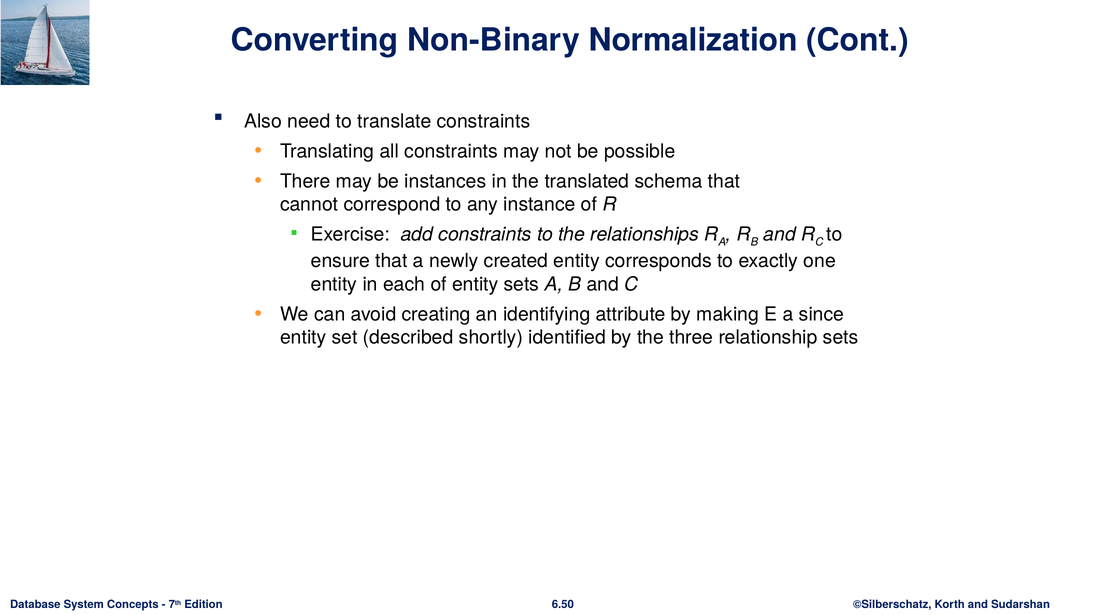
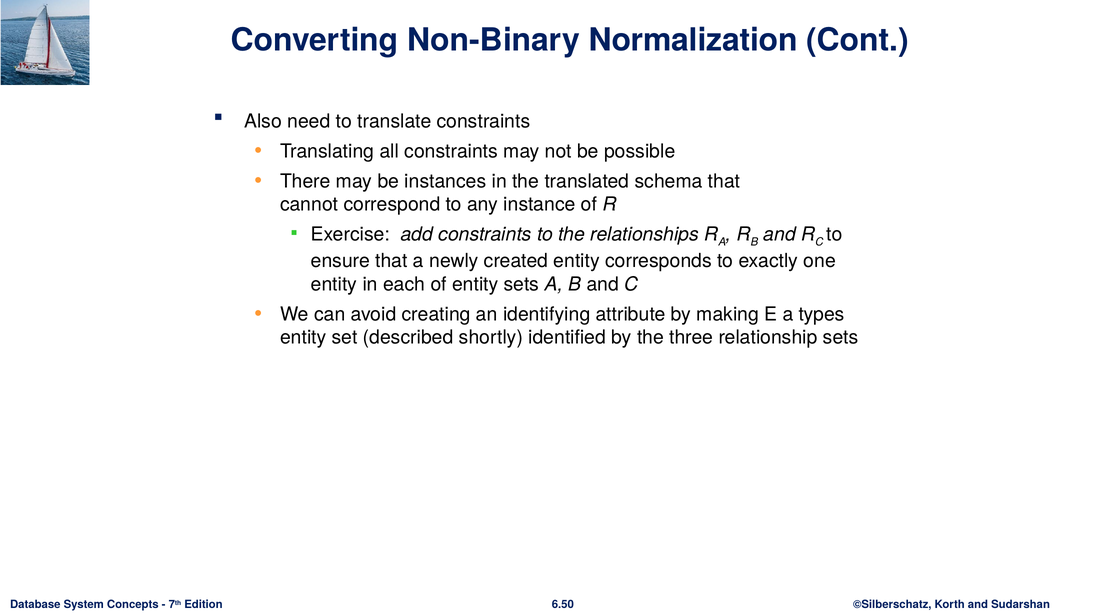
since: since -> types (822, 314)
